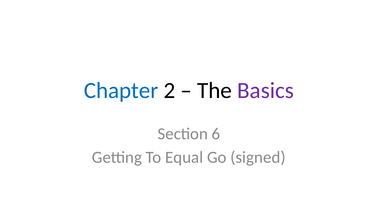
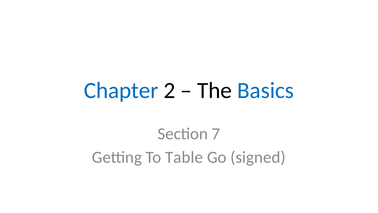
Basics colour: purple -> blue (266, 90)
6: 6 -> 7 (216, 134)
Equal: Equal -> Table (184, 157)
